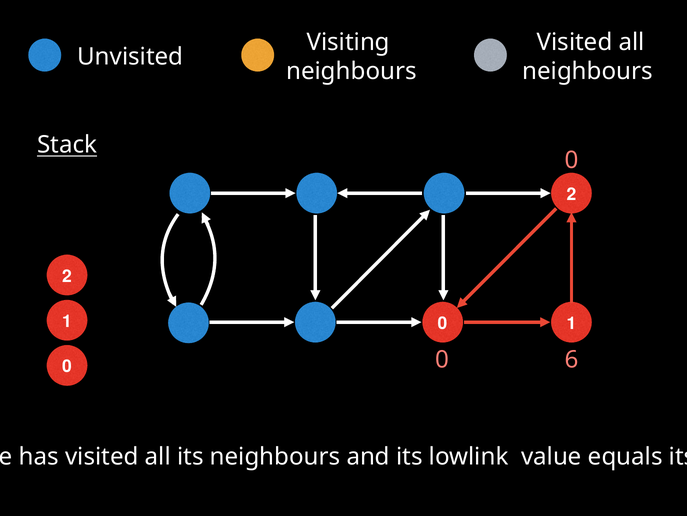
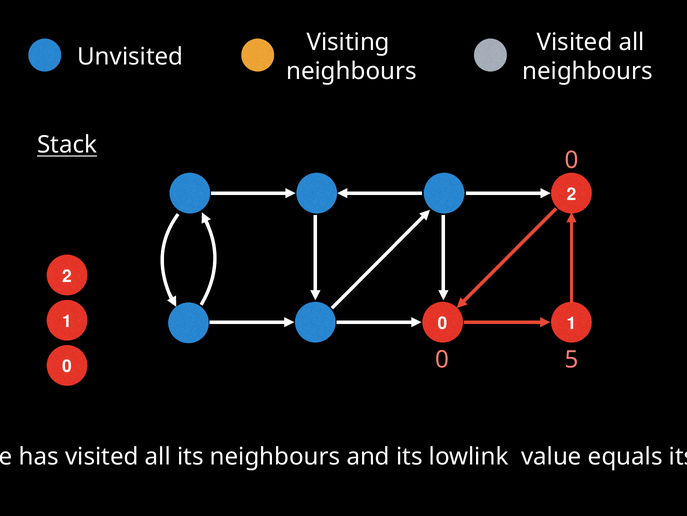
6: 6 -> 5 (572, 359)
